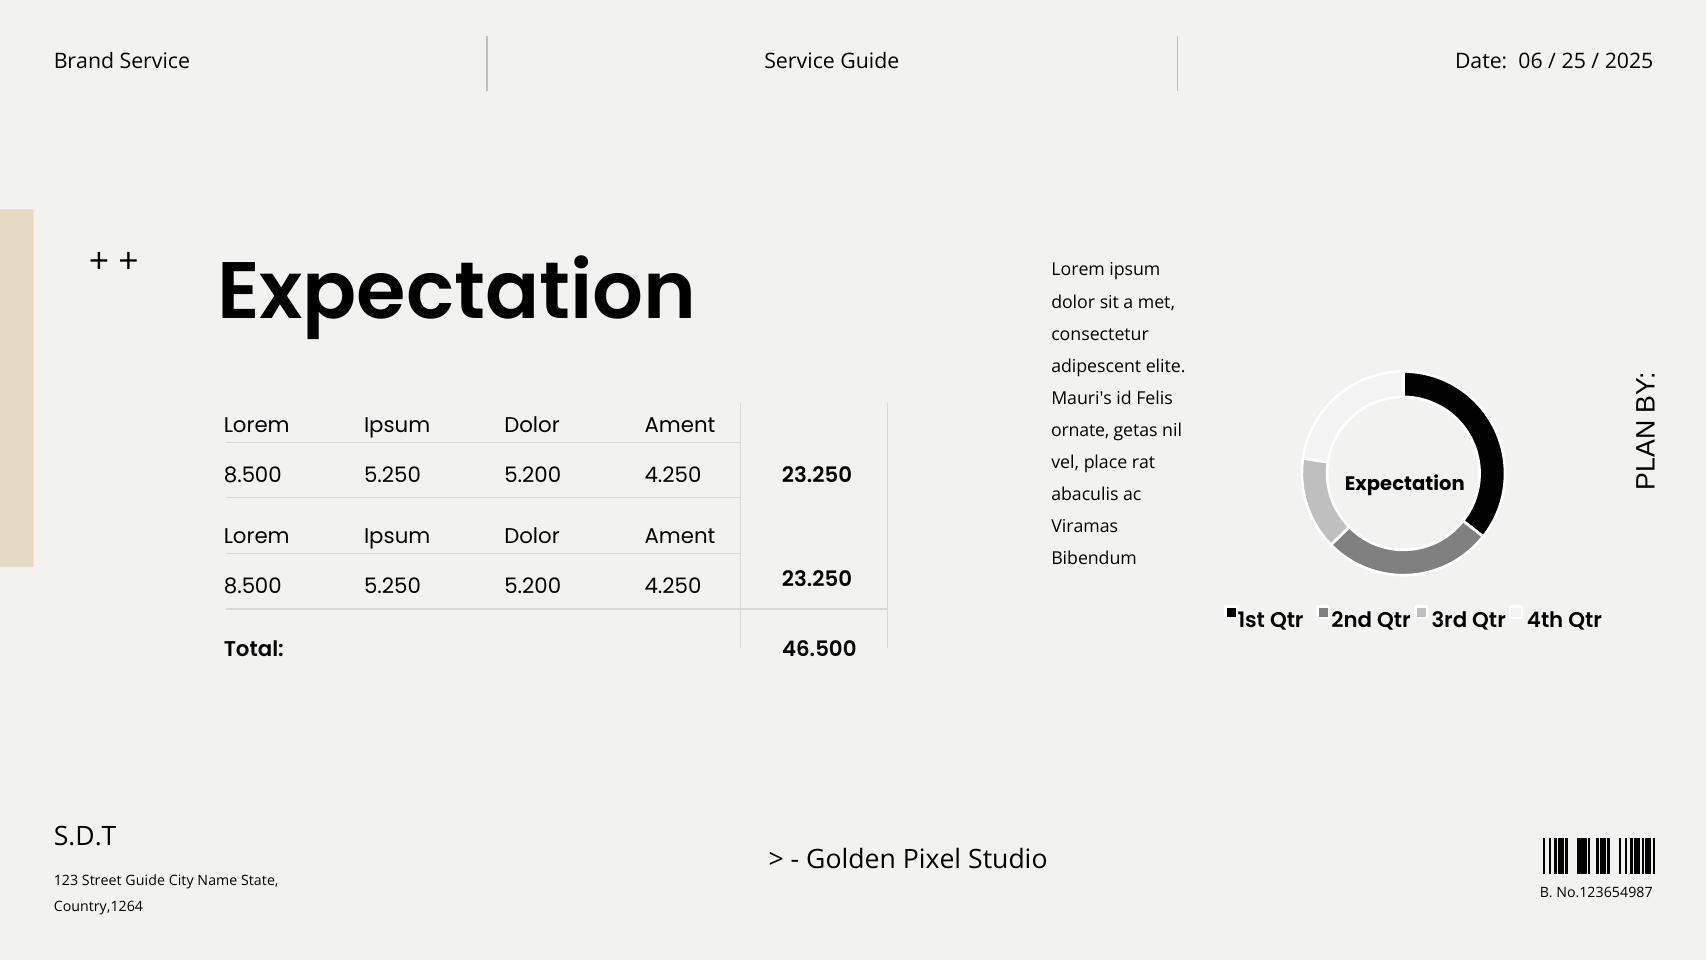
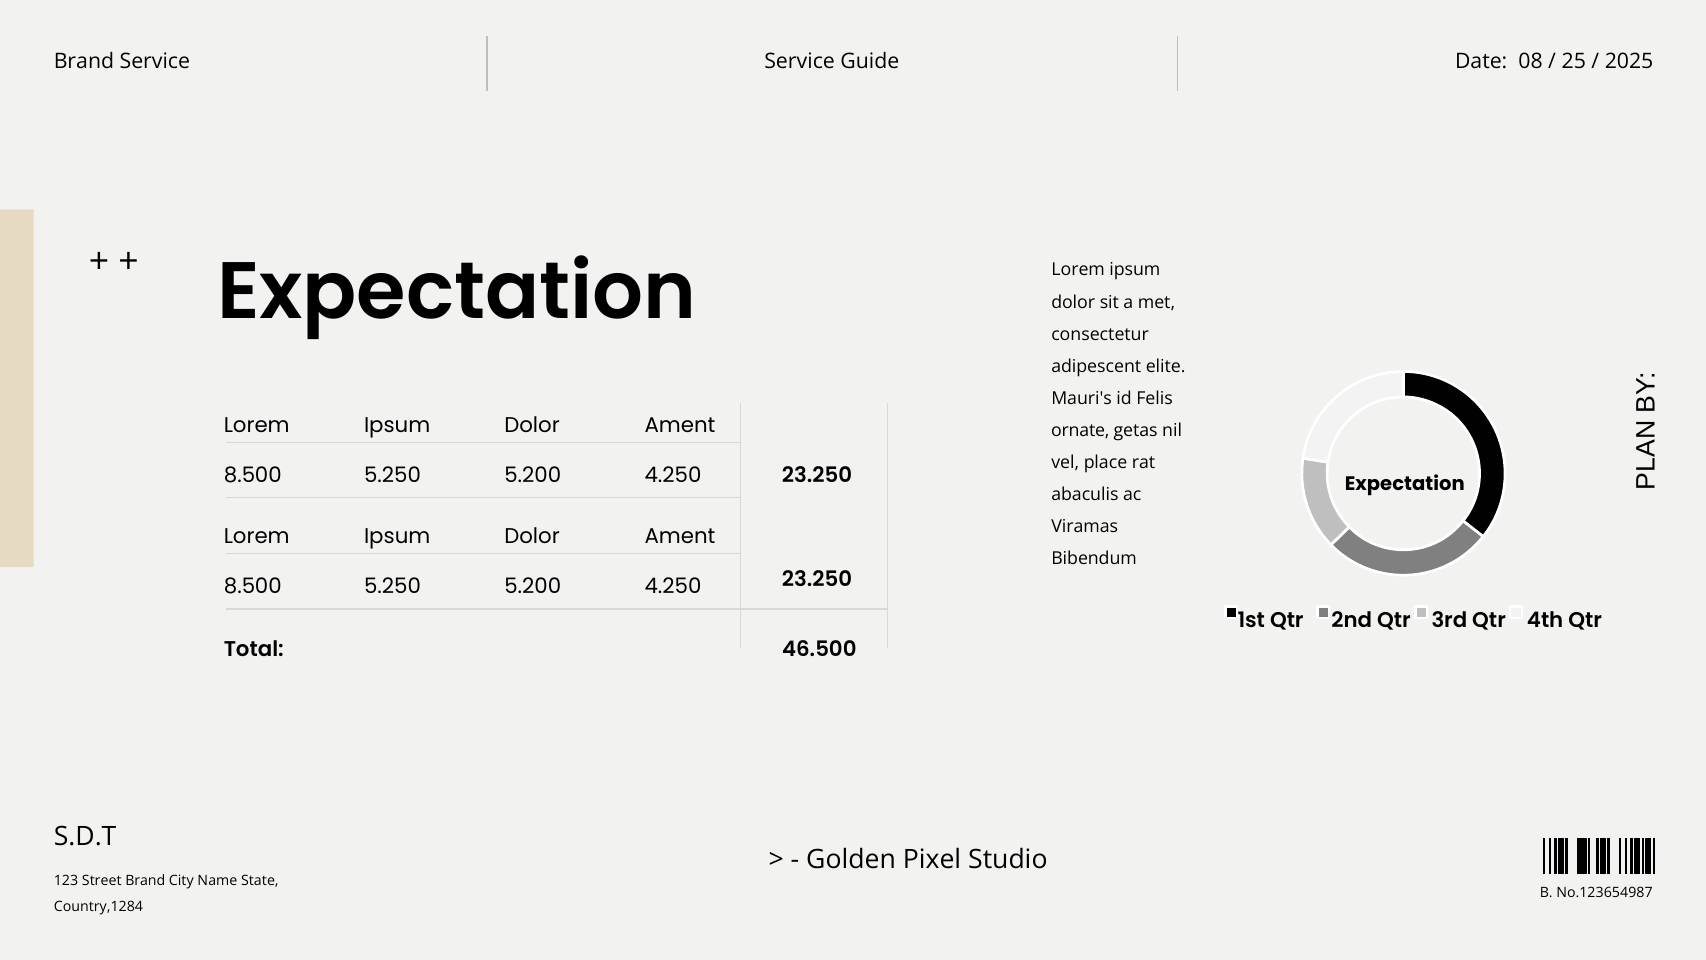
06: 06 -> 08 (1531, 61)
Street Guide: Guide -> Brand (145, 881)
Country,1264: Country,1264 -> Country,1284 (98, 906)
